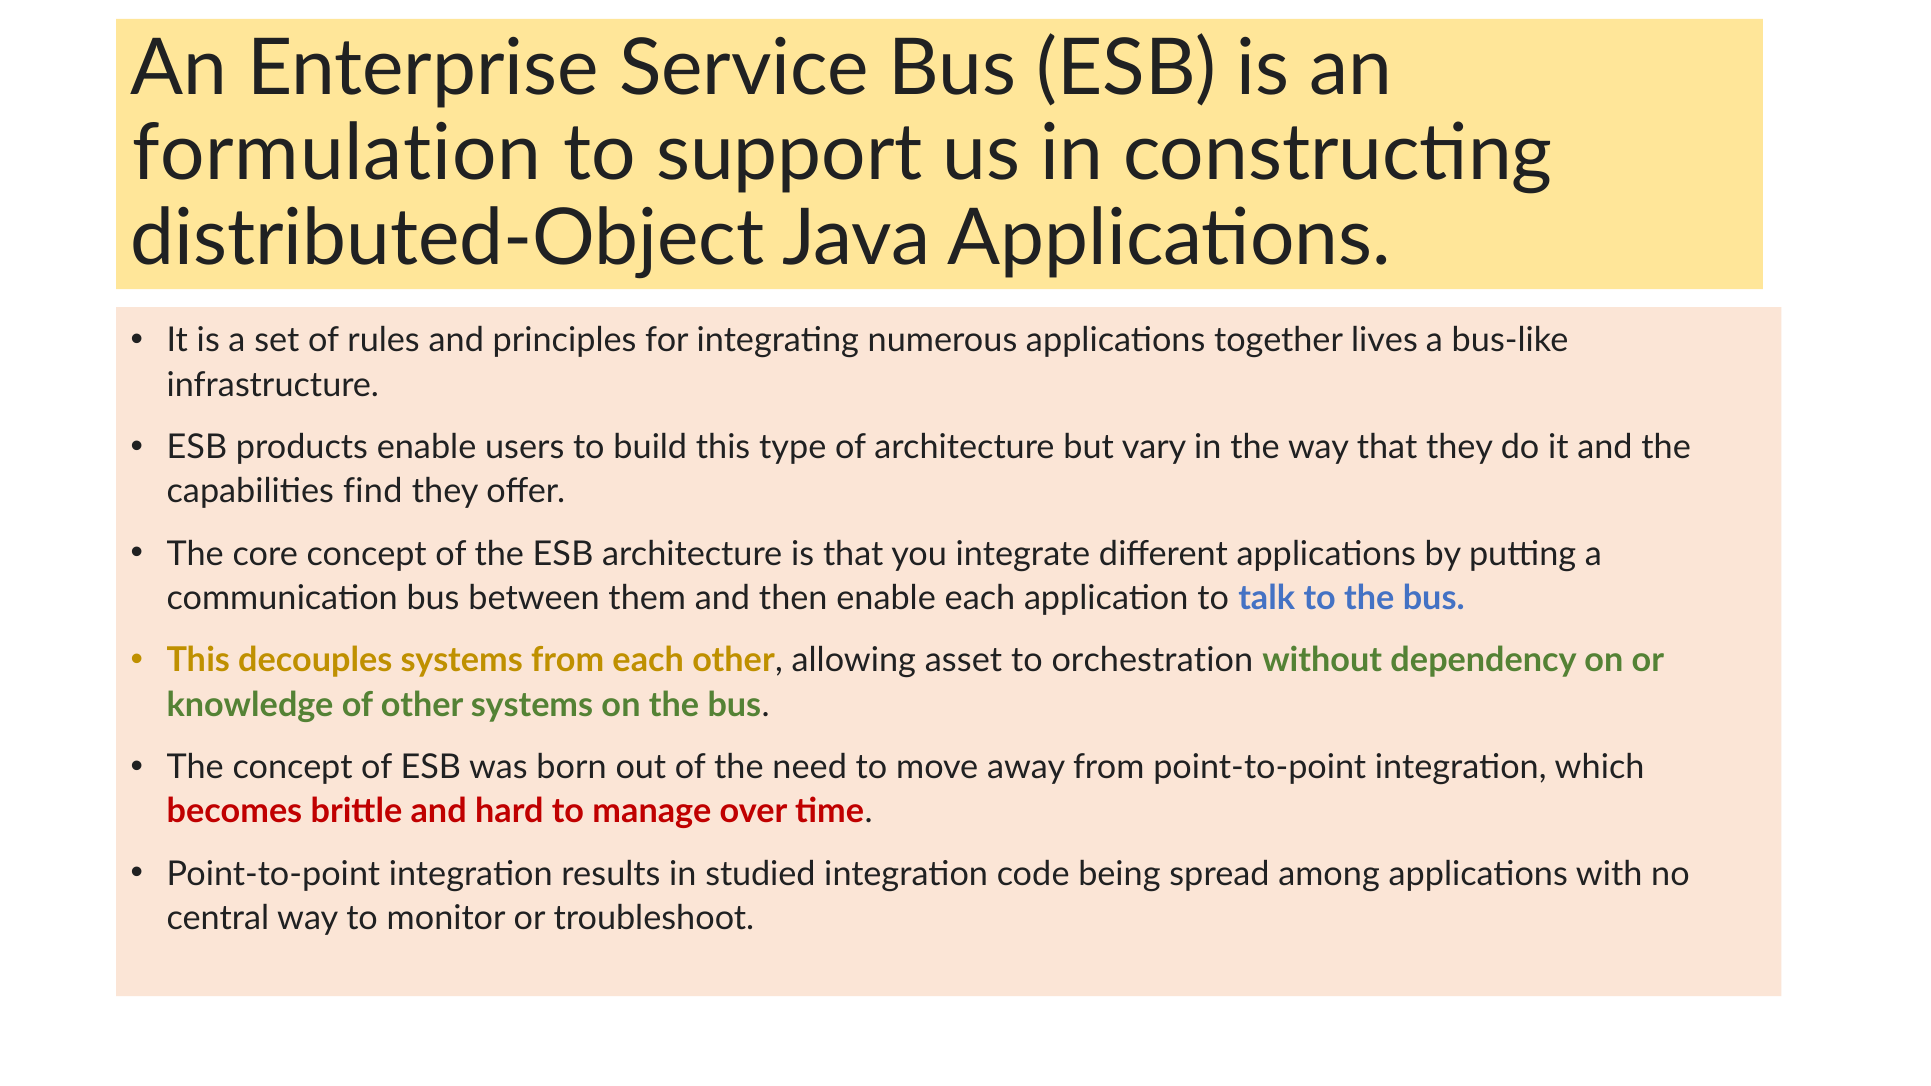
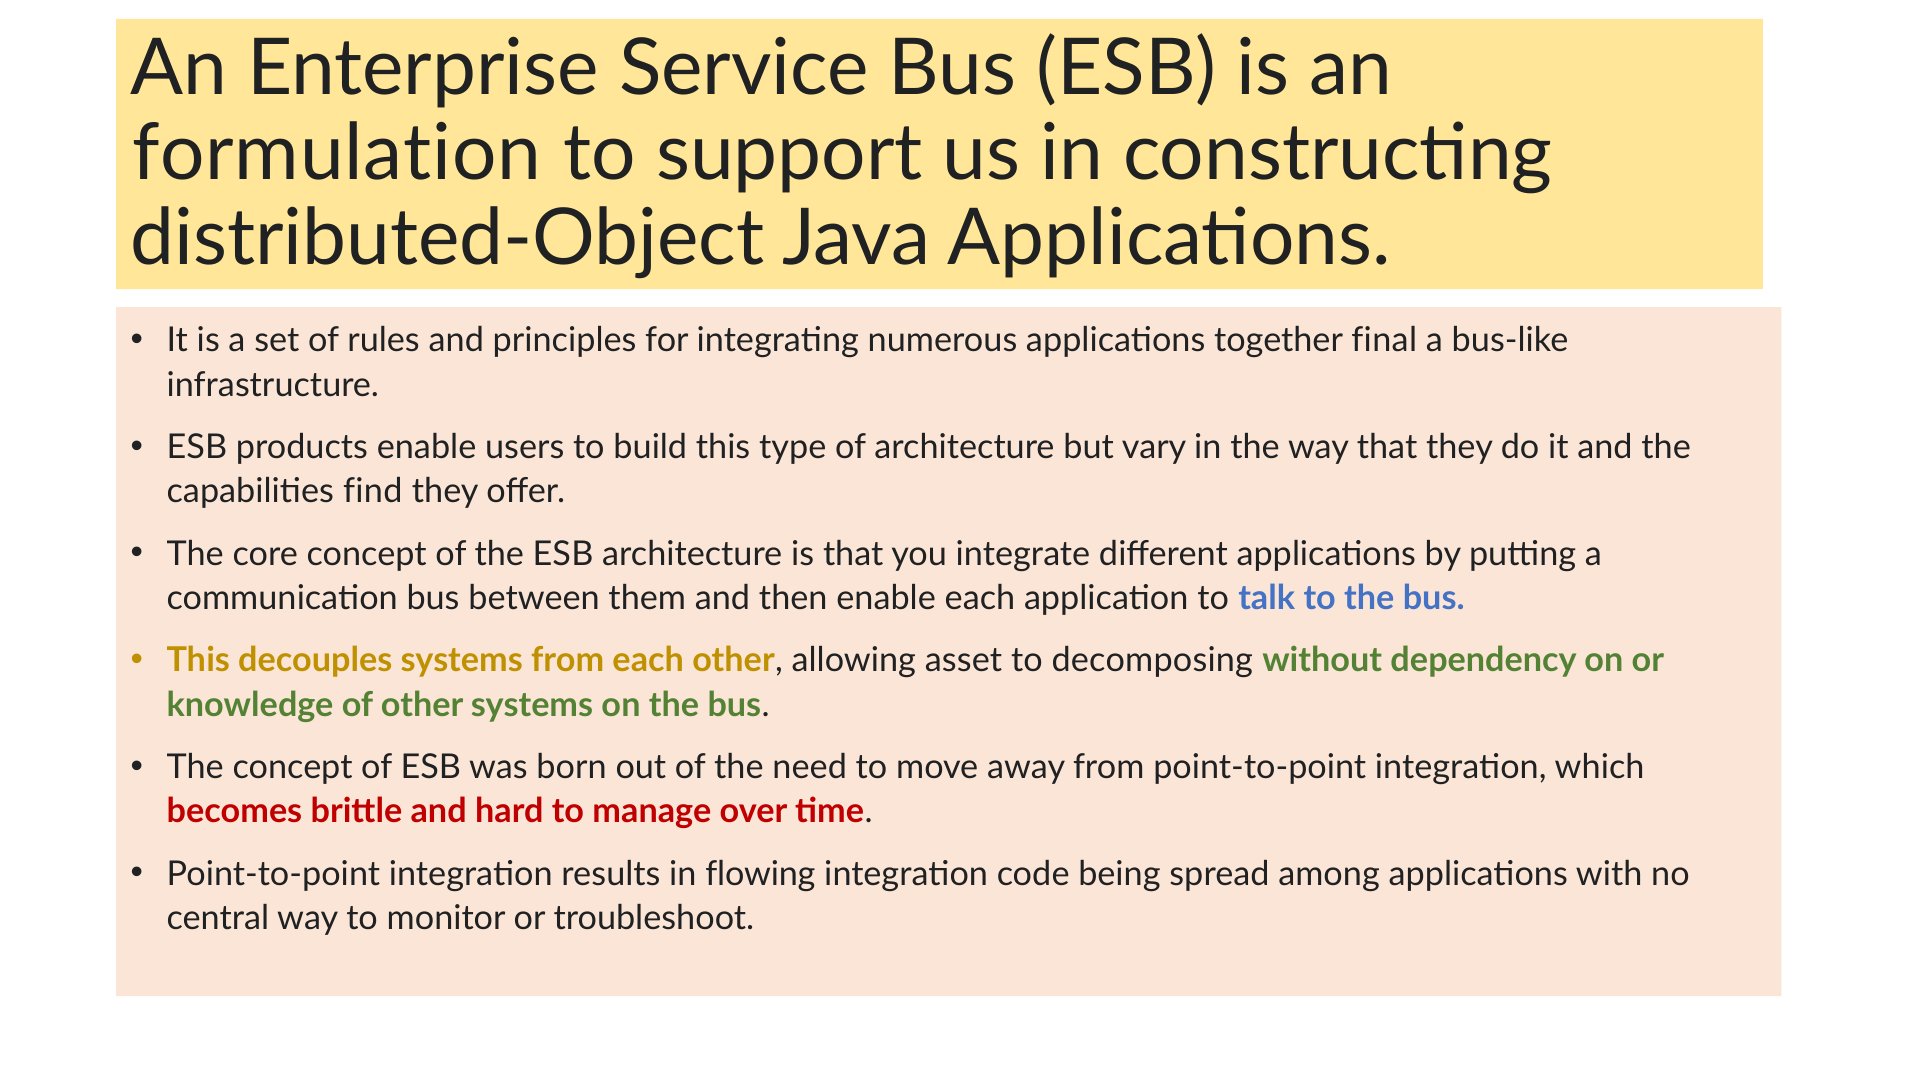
lives: lives -> final (1384, 341)
orchestration: orchestration -> decomposing (1152, 661)
studied: studied -> flowing (760, 874)
